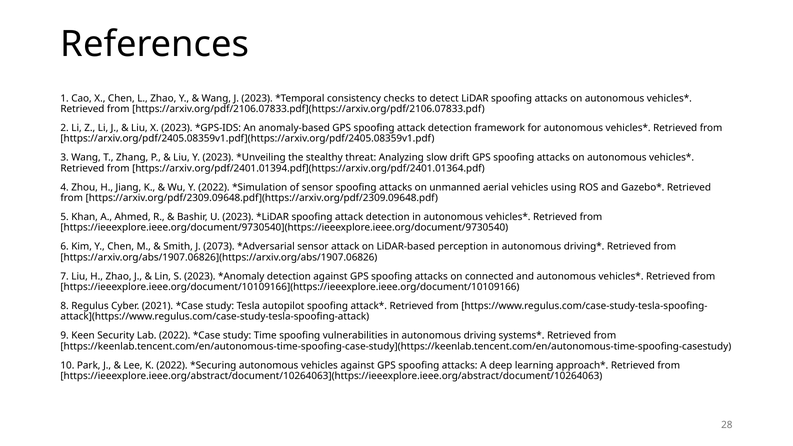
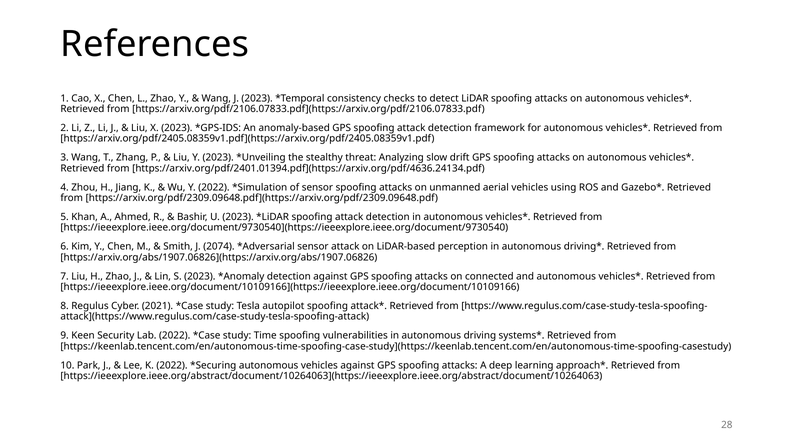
https://arxiv.org/pdf/2401.01394.pdf](https://arxiv.org/pdf/2401.01364.pdf: https://arxiv.org/pdf/2401.01394.pdf](https://arxiv.org/pdf/2401.01364.pdf -> https://arxiv.org/pdf/2401.01394.pdf](https://arxiv.org/pdf/4636.24134.pdf (308, 168)
2073: 2073 -> 2074 (219, 247)
